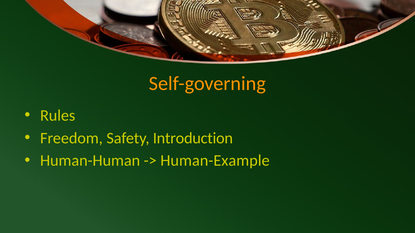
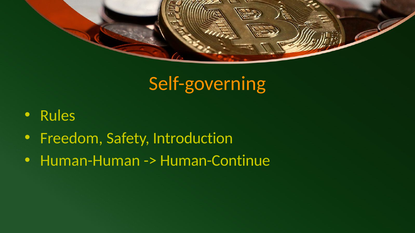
Human-Example: Human-Example -> Human-Continue (215, 161)
